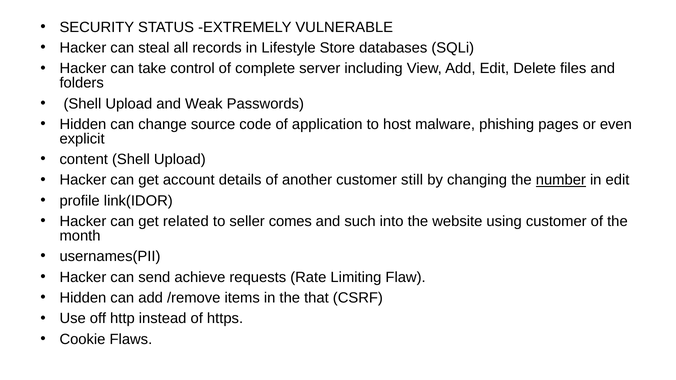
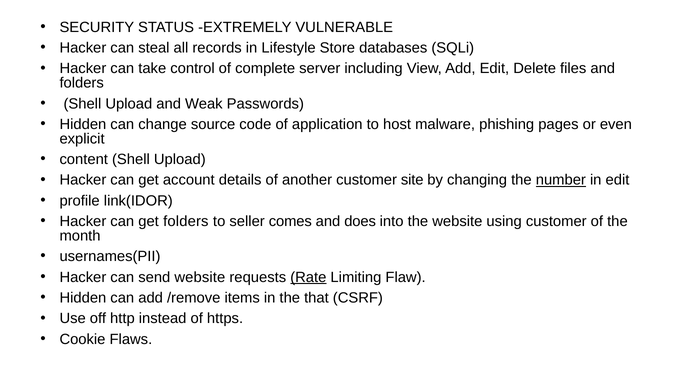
still: still -> site (412, 180)
get related: related -> folders (186, 222)
such: such -> does (360, 222)
send achieve: achieve -> website (200, 277)
Rate underline: none -> present (308, 277)
